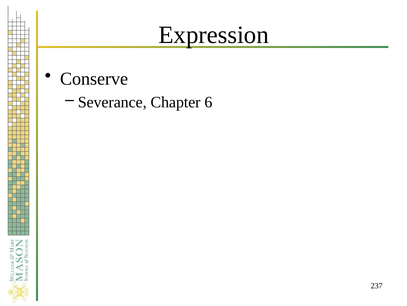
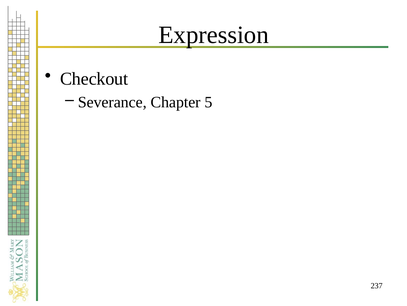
Conserve: Conserve -> Checkout (94, 79)
6: 6 -> 5 (208, 102)
